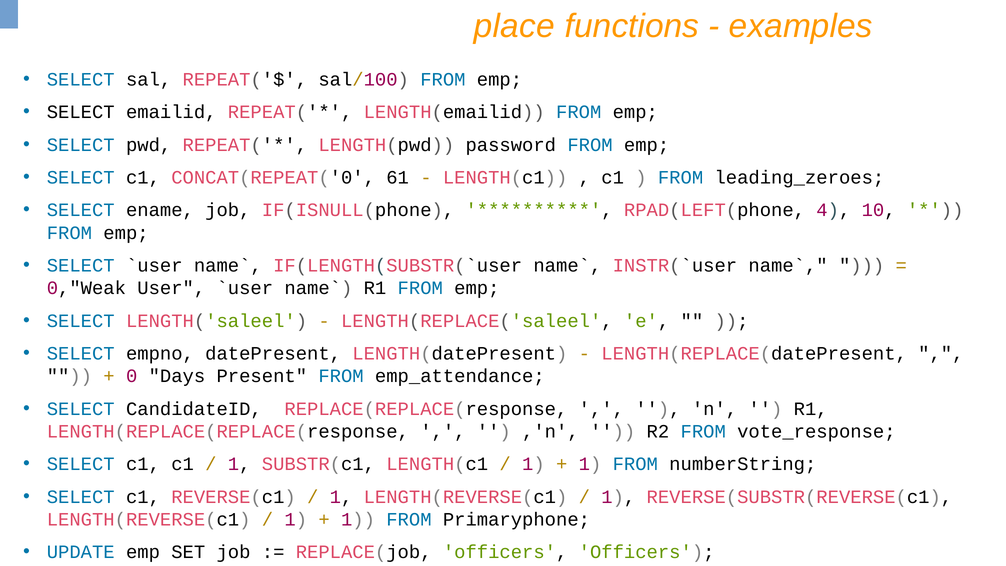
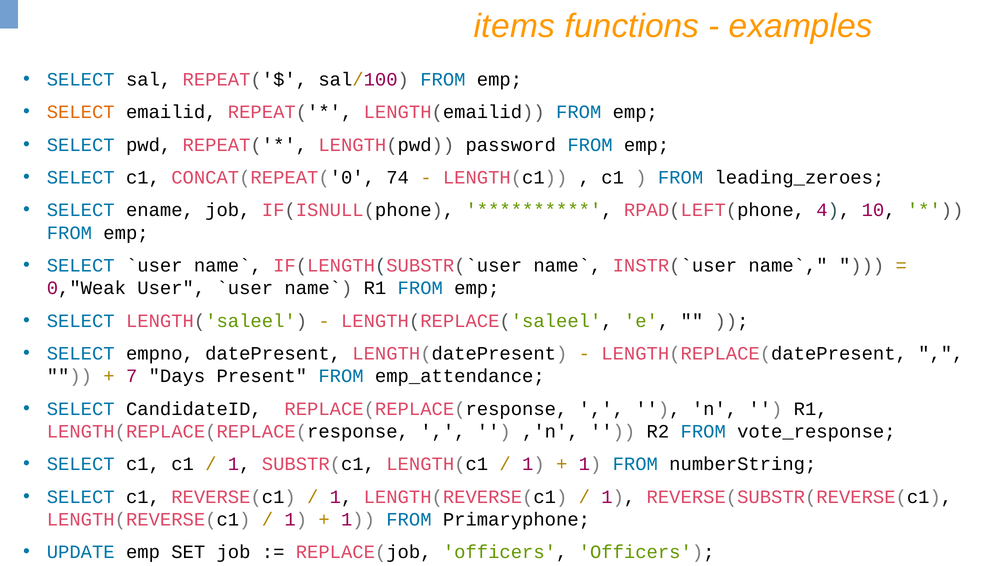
place: place -> items (514, 26)
SELECT colour: black -> orange (81, 112)
61: 61 -> 74 (398, 177)
0: 0 -> 7 (132, 376)
